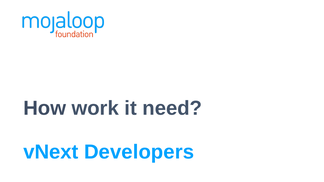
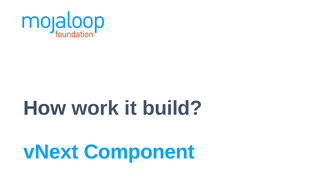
need: need -> build (172, 108)
Developers: Developers -> Component (139, 152)
